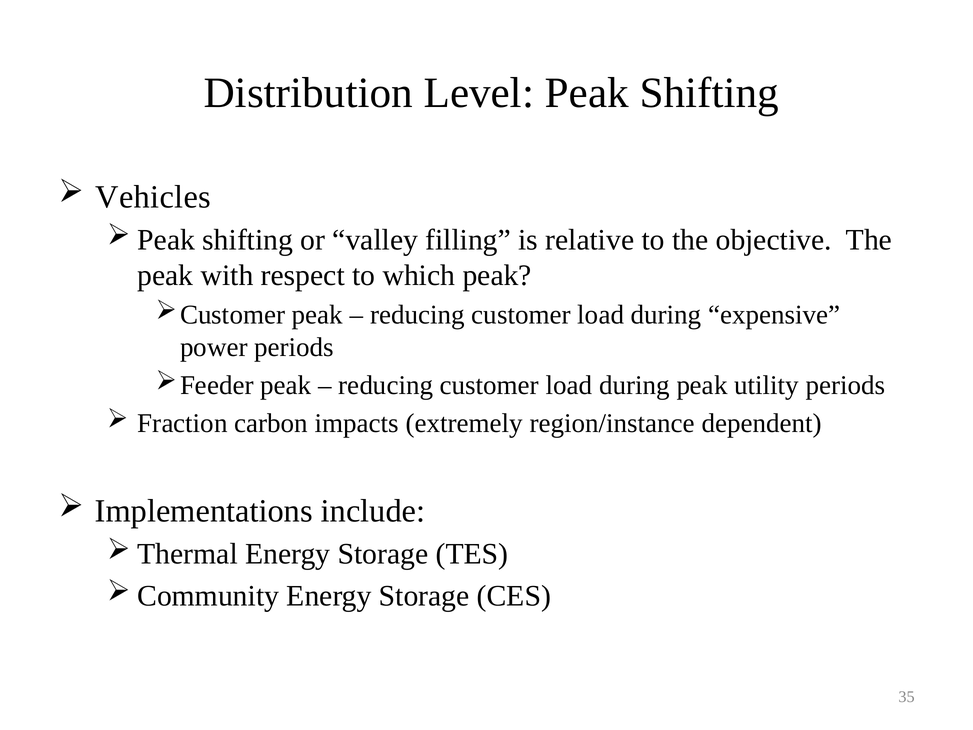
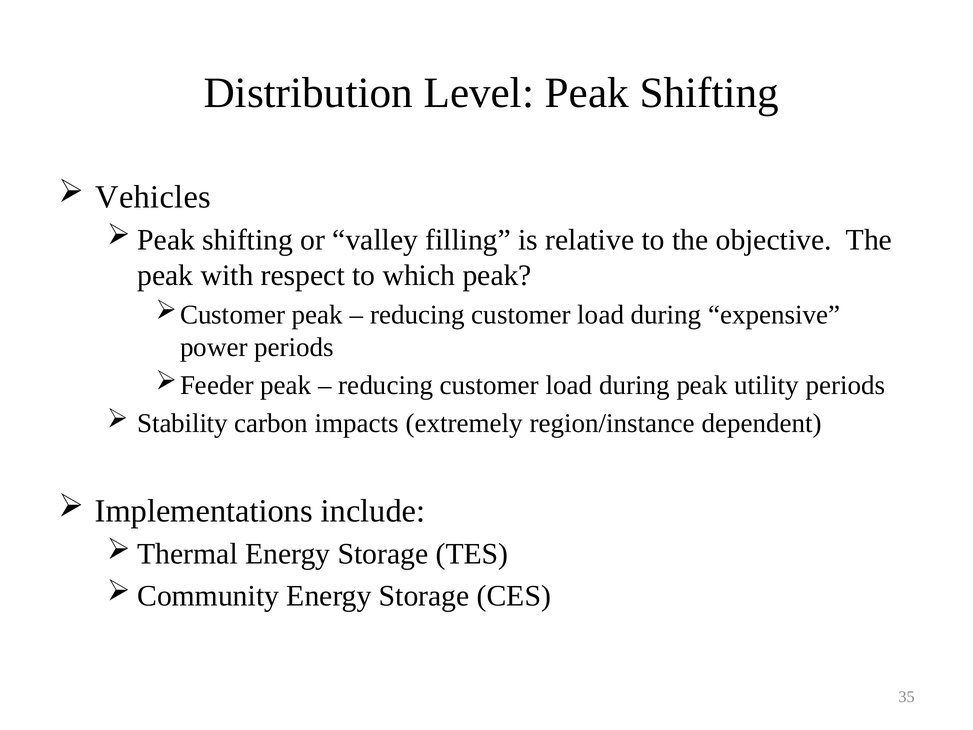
Fraction: Fraction -> Stability (183, 423)
